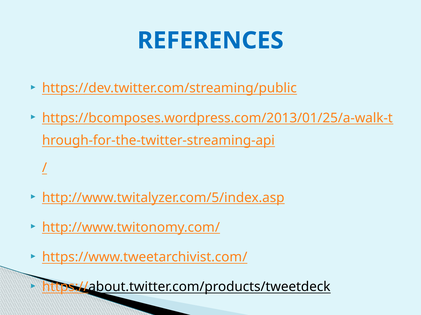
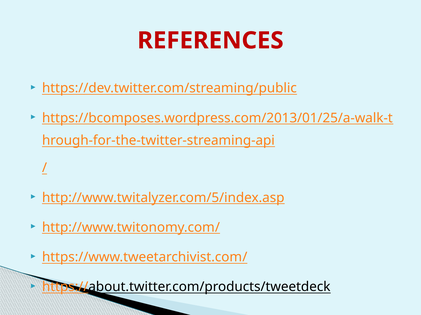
REFERENCES colour: blue -> red (210, 41)
